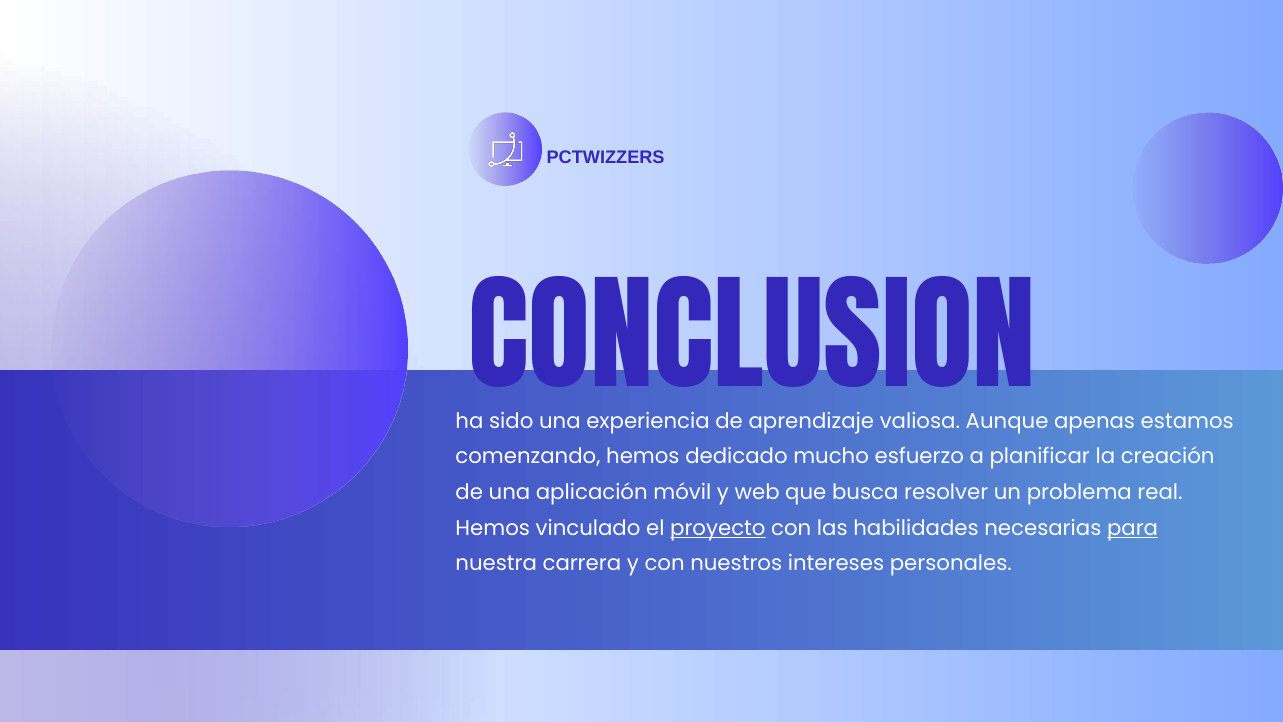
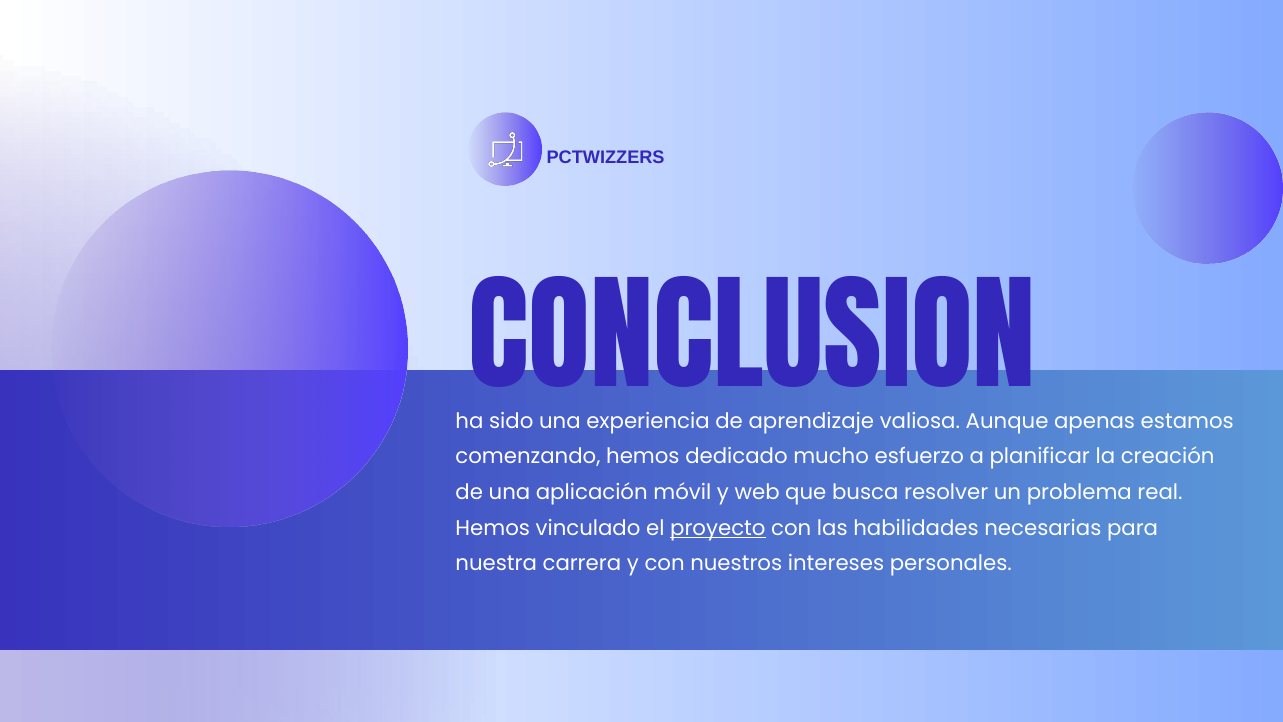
para underline: present -> none (1133, 528)
